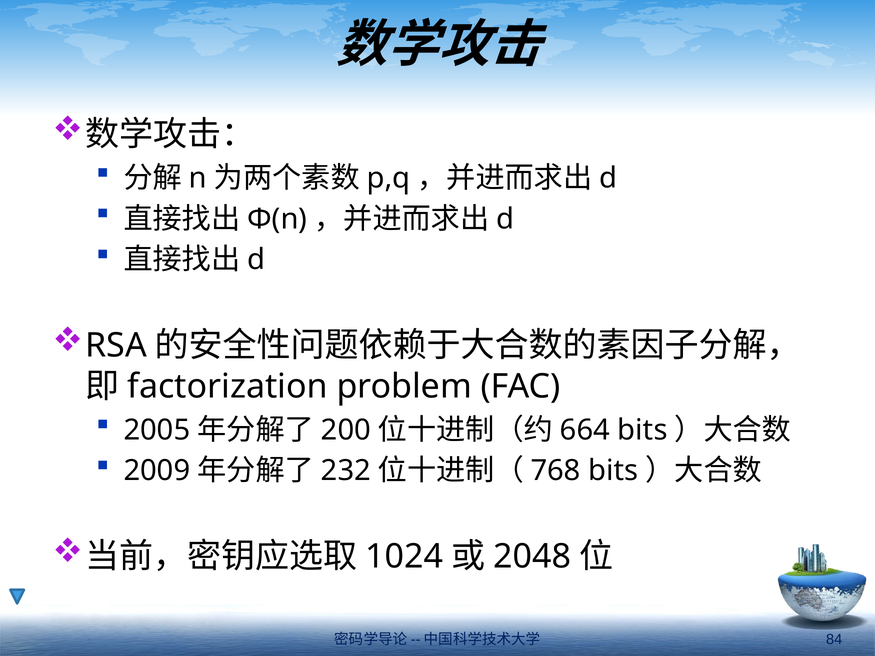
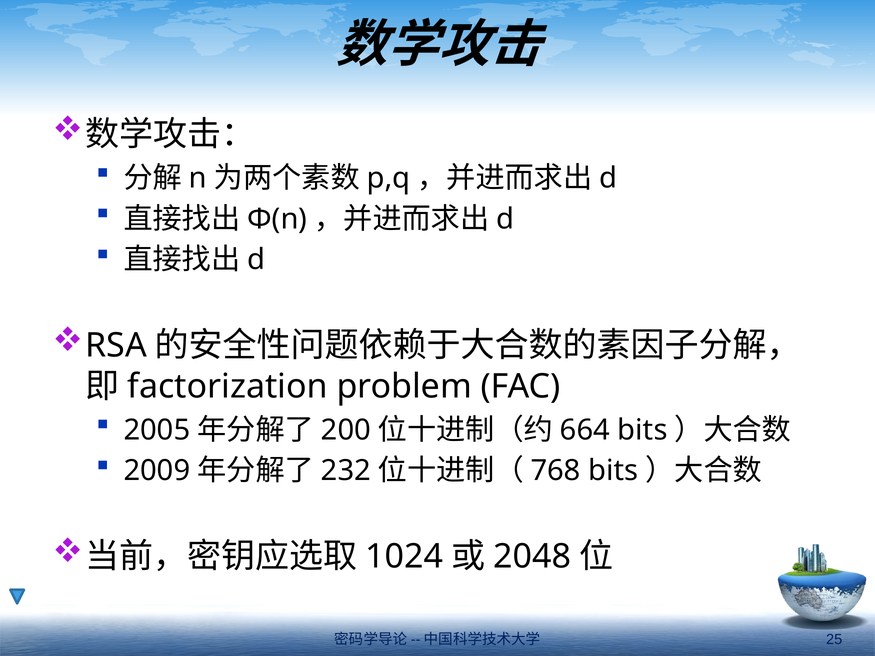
84: 84 -> 25 (834, 640)
